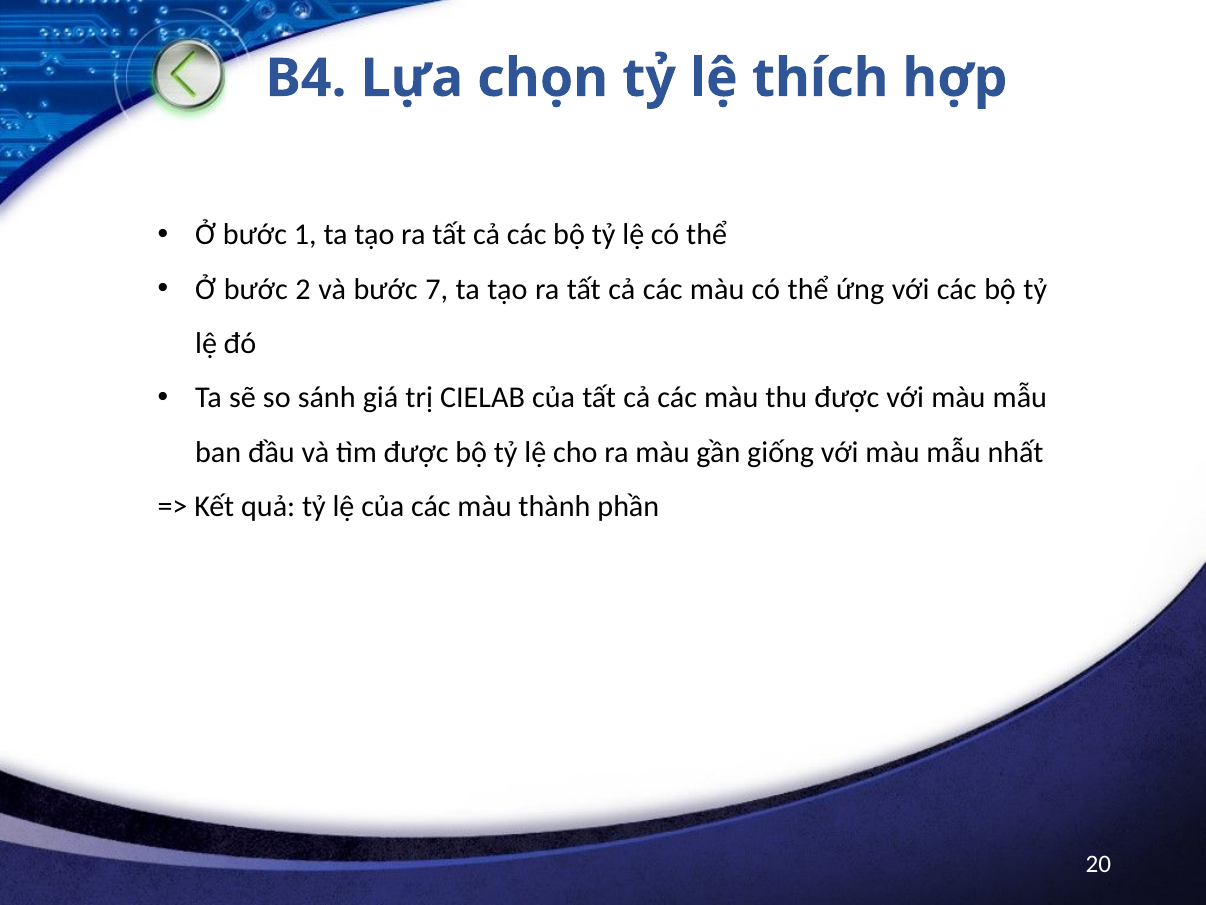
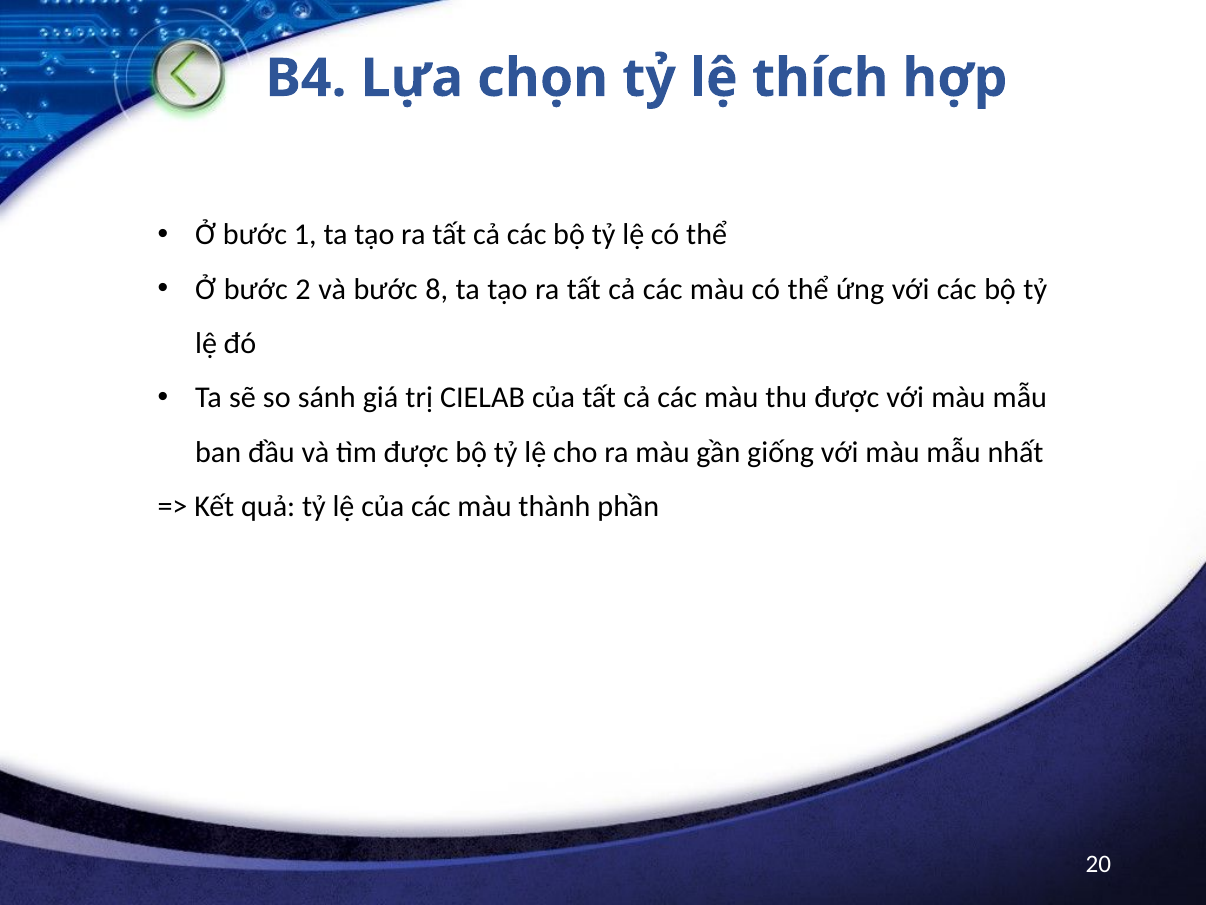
7: 7 -> 8 (437, 289)
